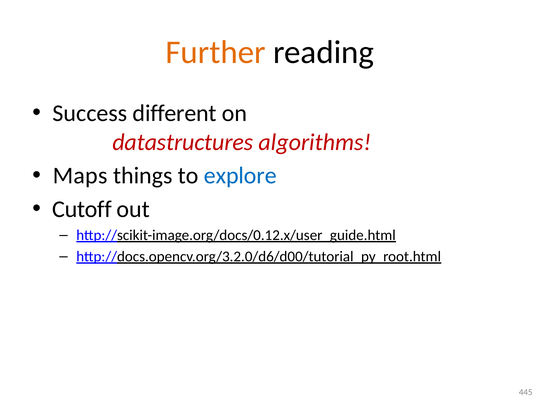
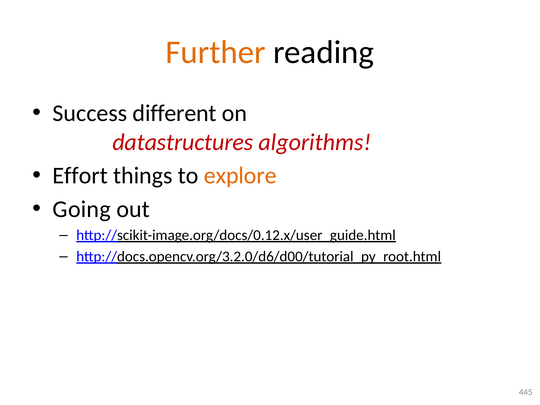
Maps: Maps -> Effort (80, 176)
explore colour: blue -> orange (240, 176)
Cutoff: Cutoff -> Going (82, 209)
